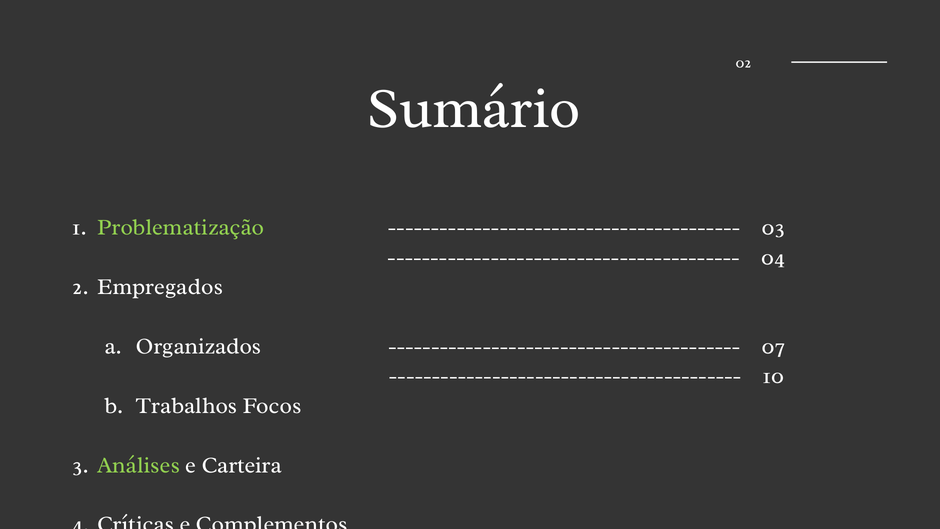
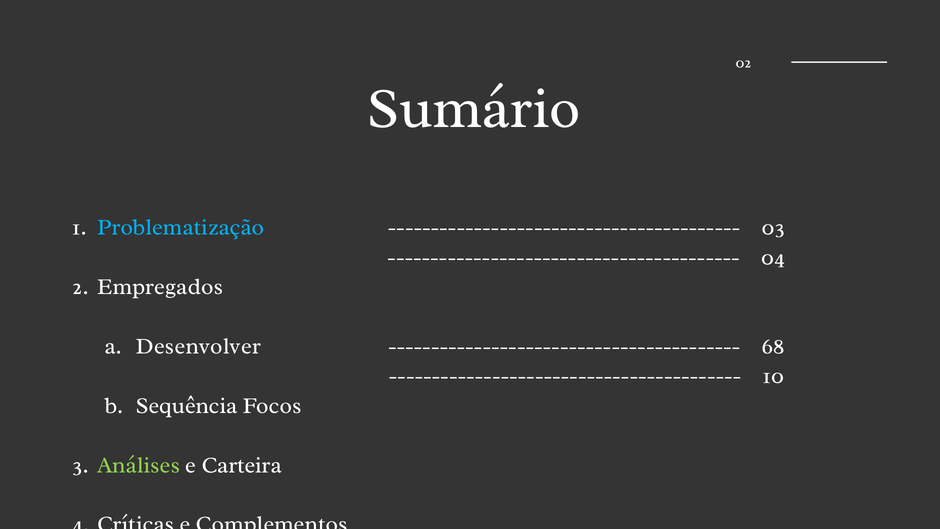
Problematização colour: light green -> light blue (181, 227)
Organizados: Organizados -> Desenvolver (198, 346)
07: 07 -> 68 (773, 346)
Trabalhos: Trabalhos -> Sequência (187, 405)
